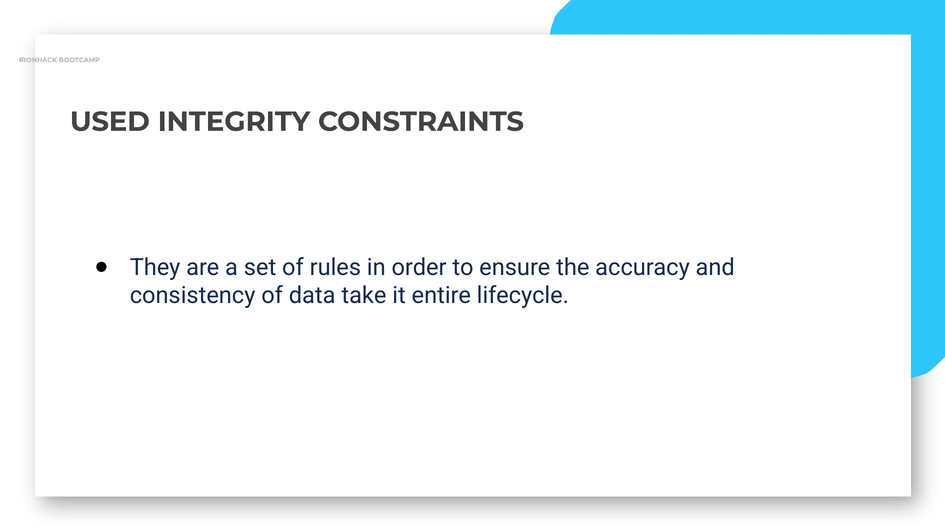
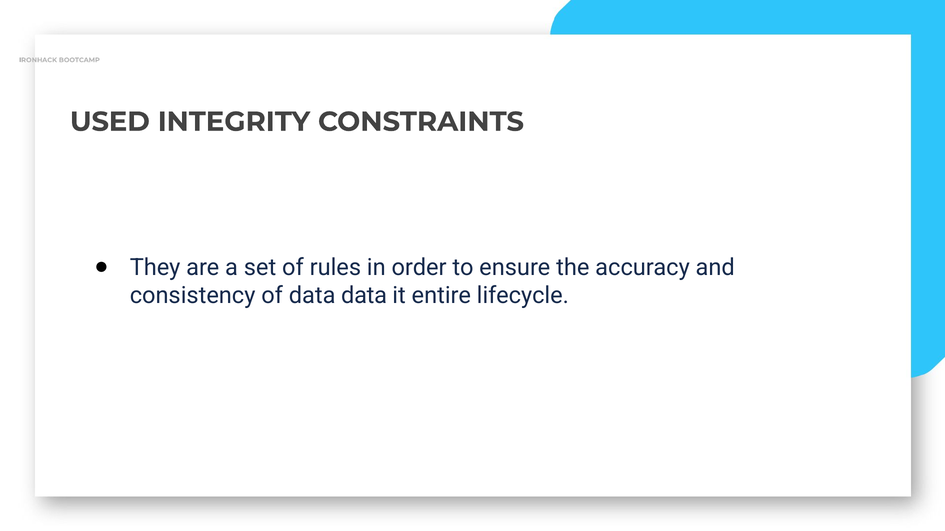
data take: take -> data (364, 296)
